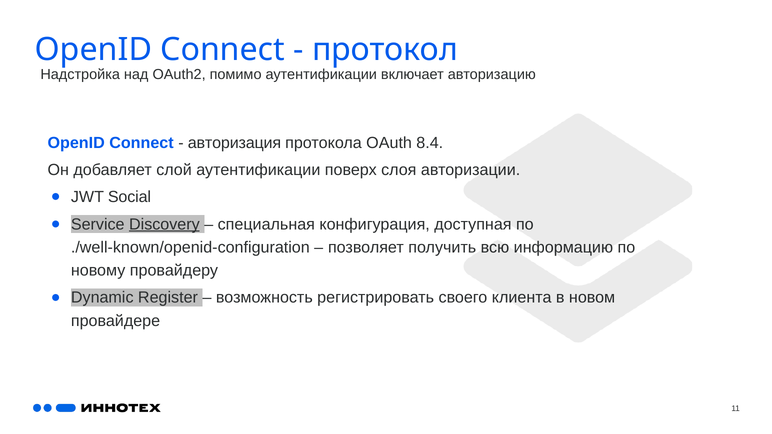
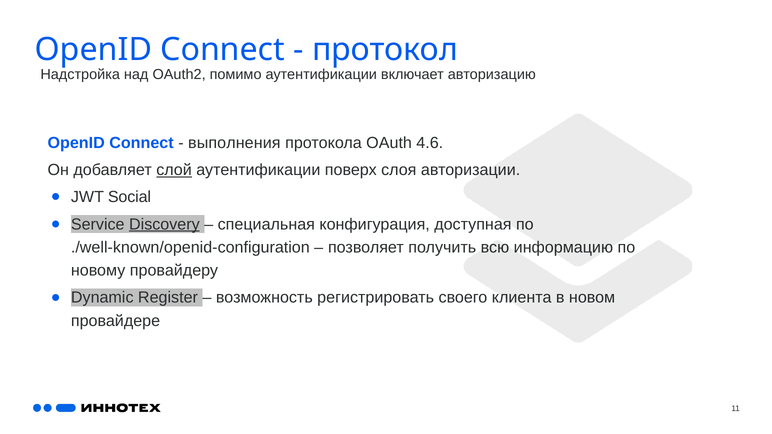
авторизация: авторизация -> выполнения (234, 143)
8.4: 8.4 -> 4.6 (430, 143)
слой underline: none -> present (174, 170)
